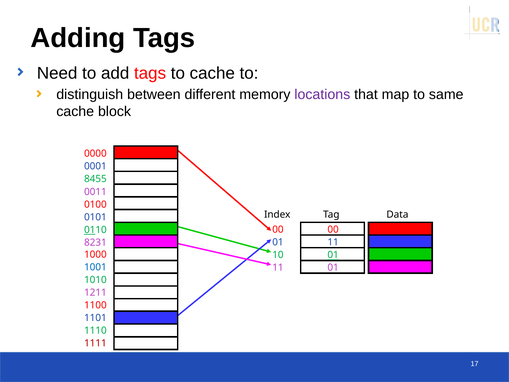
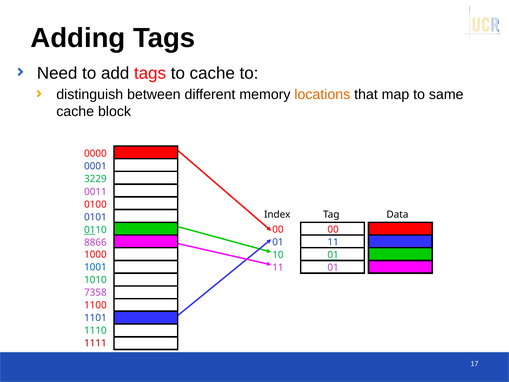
locations colour: purple -> orange (322, 95)
8455: 8455 -> 3229 (95, 179)
8231: 8231 -> 8866 (95, 242)
1211: 1211 -> 7358 (95, 292)
